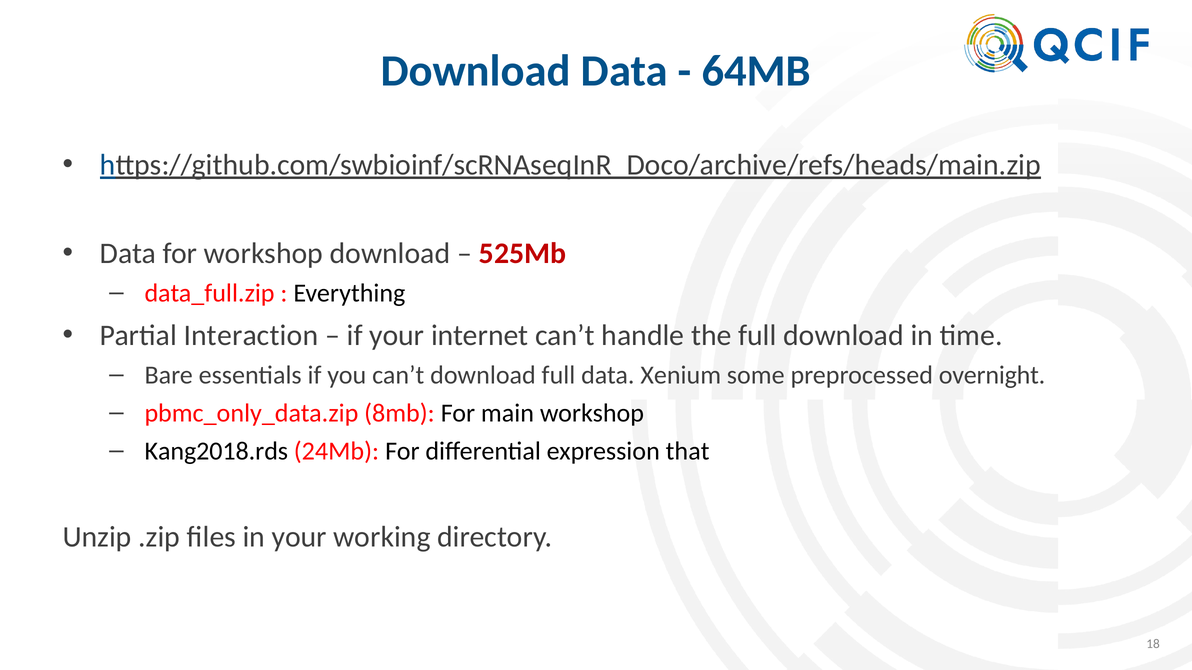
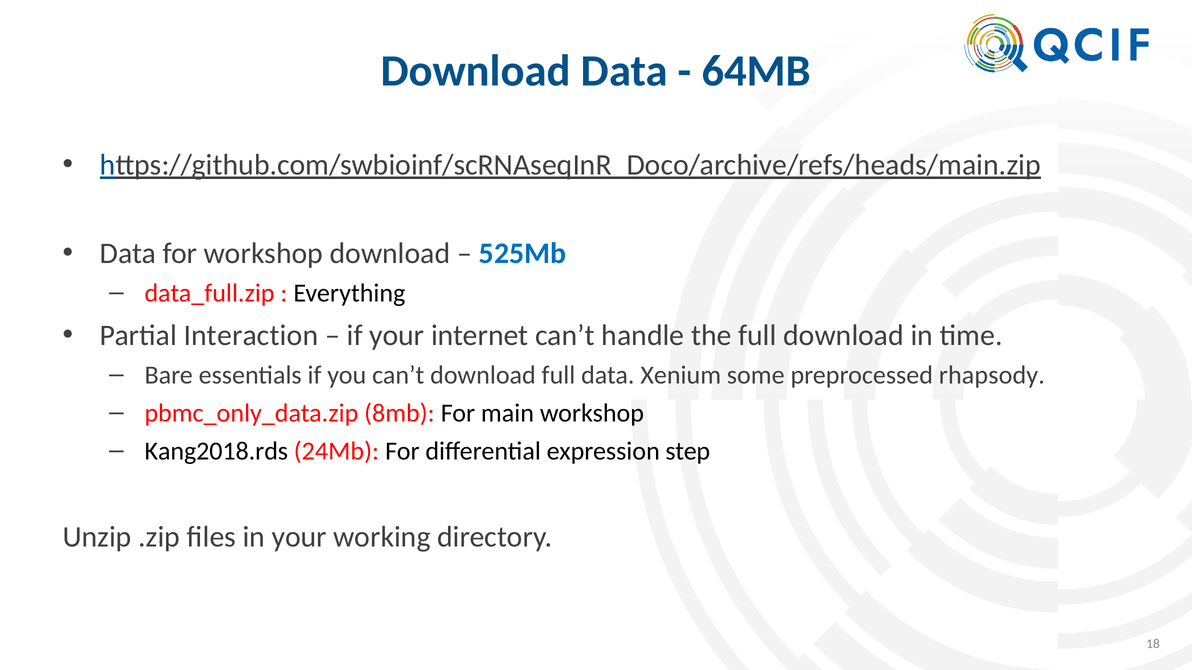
525Mb colour: red -> blue (523, 254)
overnight: overnight -> rhapsody (992, 375)
that: that -> step (688, 451)
